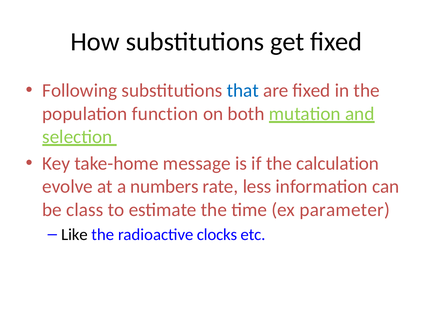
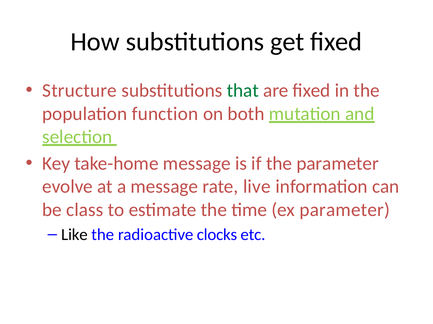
Following: Following -> Structure (80, 91)
that colour: blue -> green (243, 91)
the calculation: calculation -> parameter (338, 164)
a numbers: numbers -> message (164, 187)
less: less -> live (257, 187)
